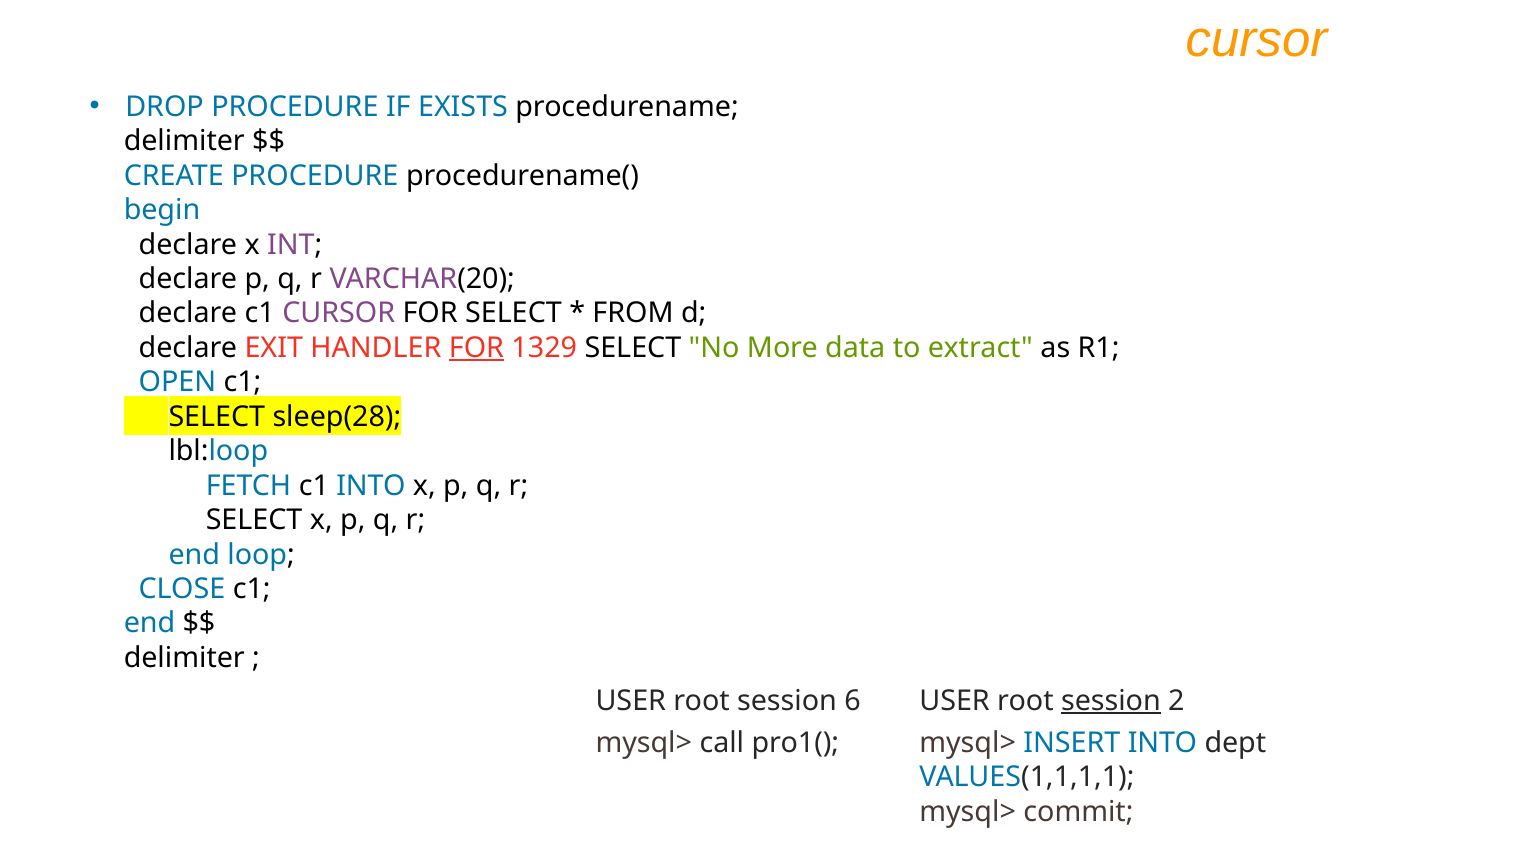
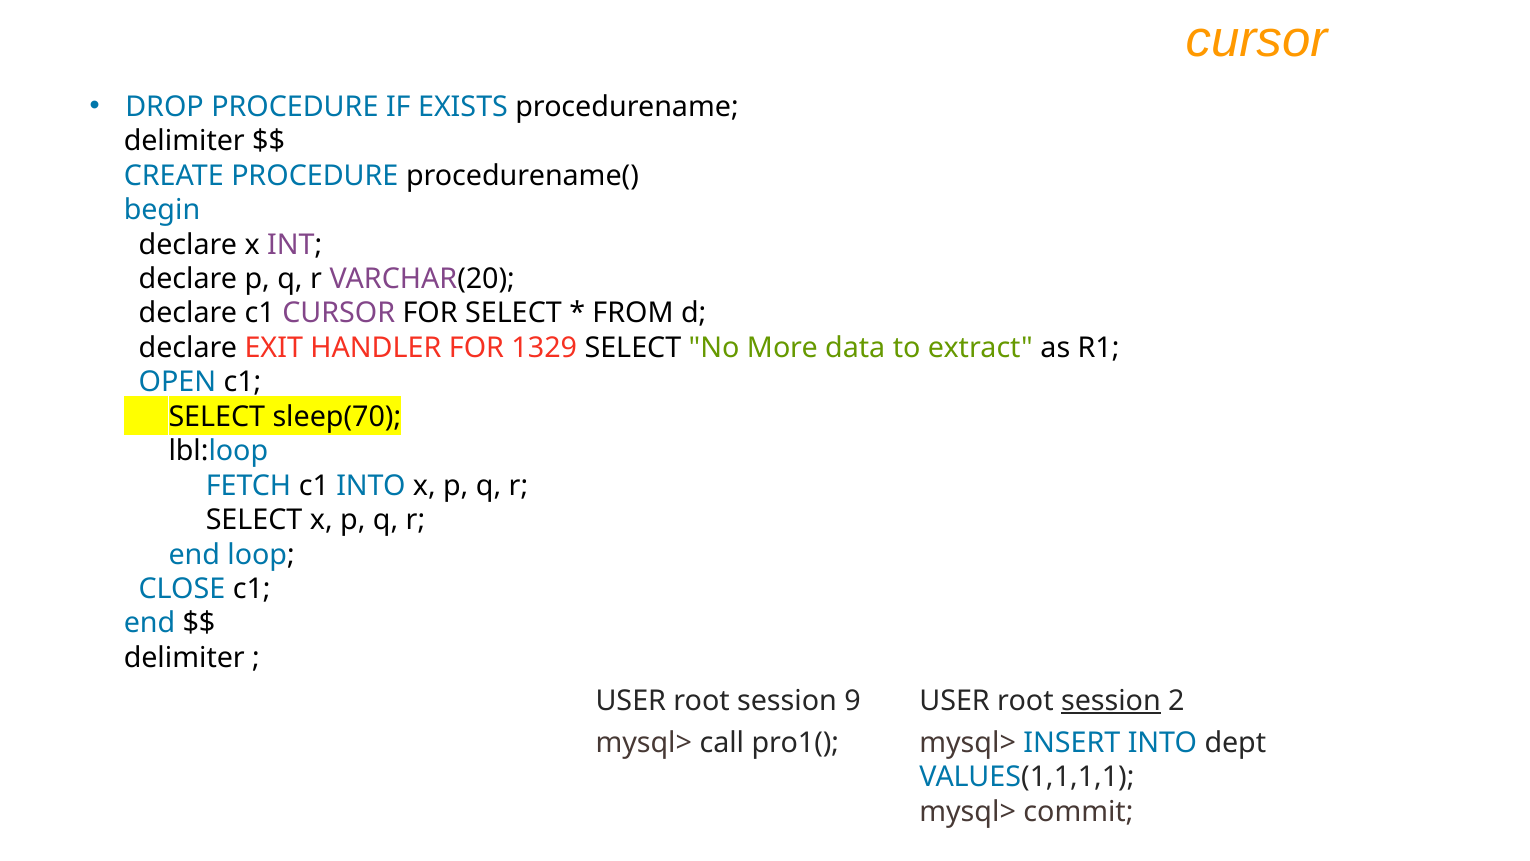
FOR underline: present -> none (477, 348)
sleep(28: sleep(28 -> sleep(70 (337, 417)
6: 6 -> 9 (853, 701)
